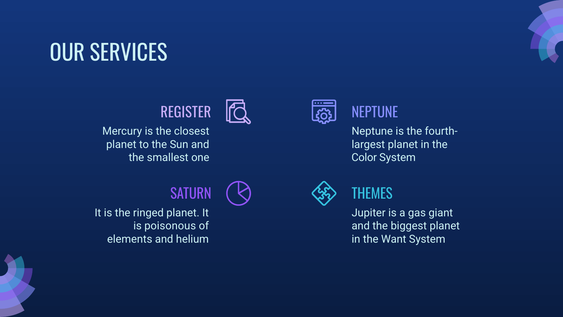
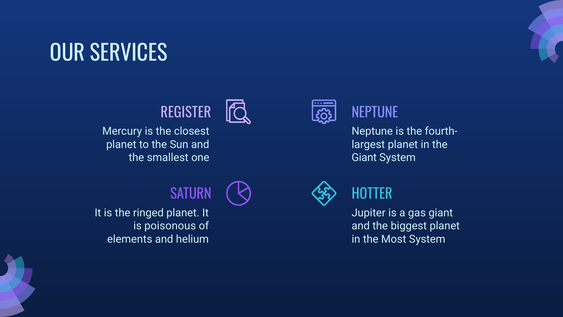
Color: Color -> Giant (364, 157)
THEMES: THEMES -> HOTTER (372, 194)
Want: Want -> Most (394, 239)
